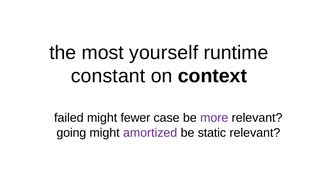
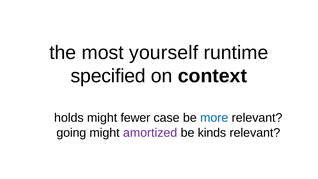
constant: constant -> specified (108, 76)
failed: failed -> holds (69, 118)
more colour: purple -> blue (214, 118)
static: static -> kinds (212, 133)
